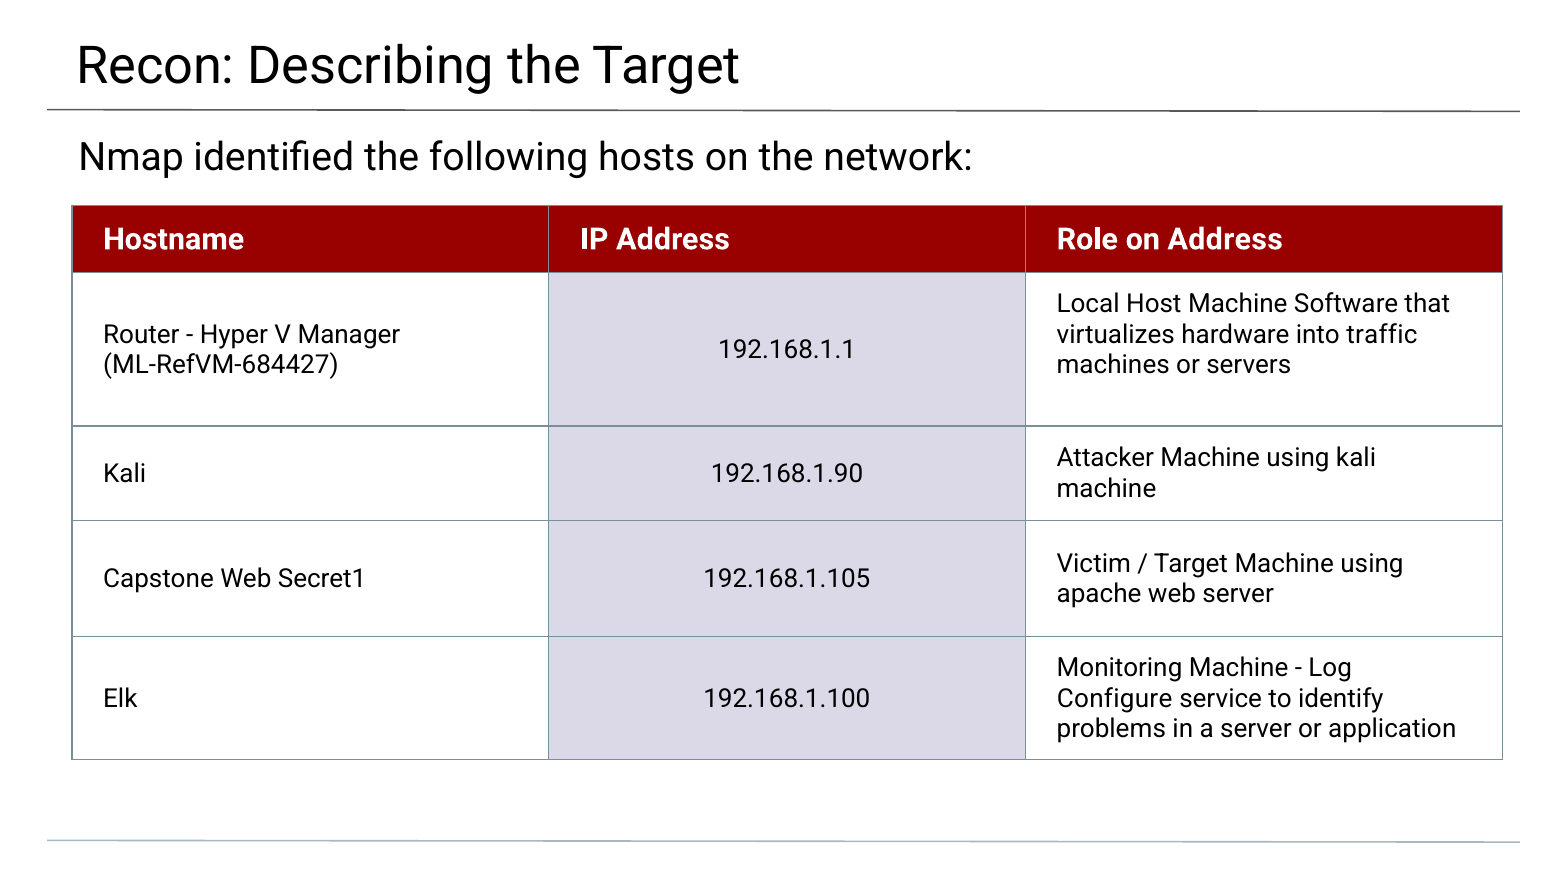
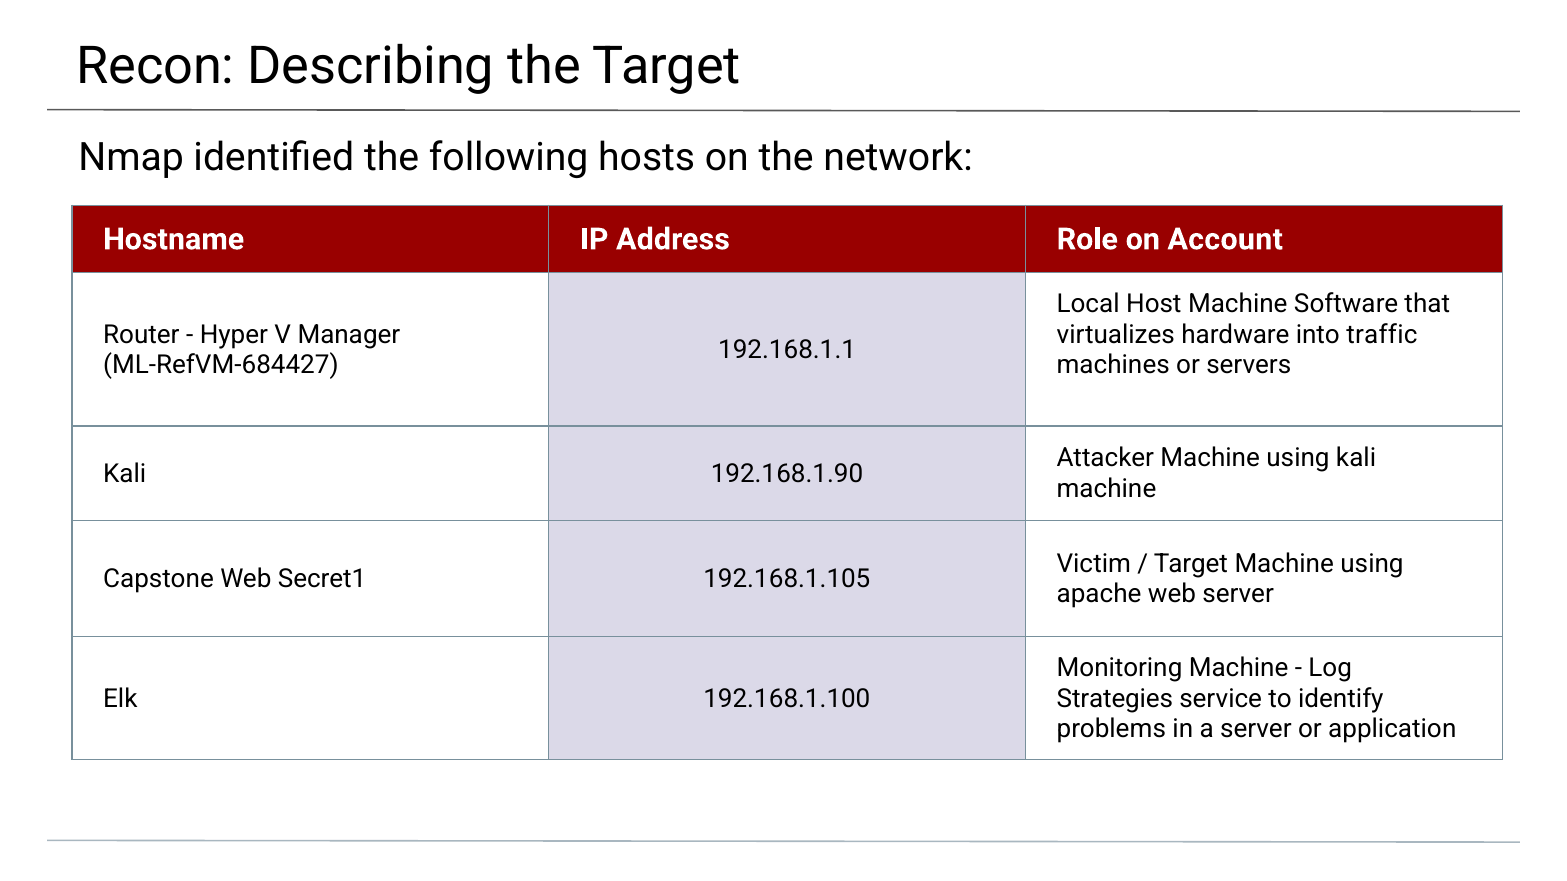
on Address: Address -> Account (1225, 239)
Configure: Configure -> Strategies (1115, 699)
